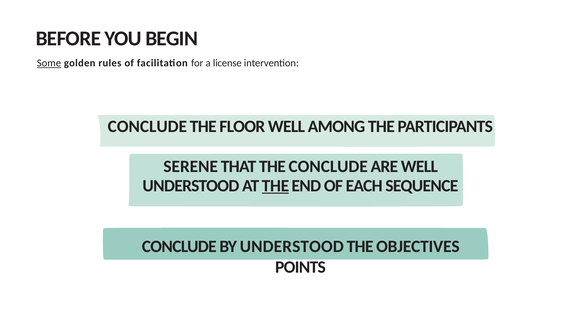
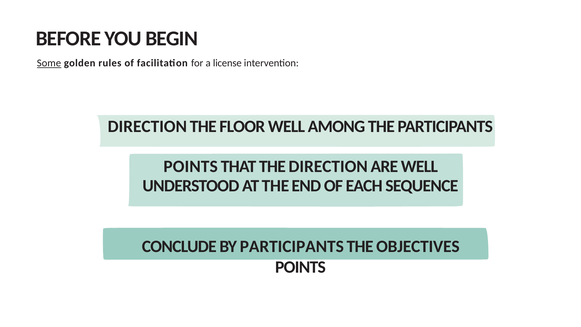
CONCLUDE: CONCLUDE -> DIRECTION (147, 126)
SERENE: SERENE -> POINTS (191, 166)
THE CONCLUDE: CONCLUDE -> DIRECTION (328, 166)
THE underline: present -> none (275, 186)
BY UNDERSTOOD: UNDERSTOOD -> PARTICIPANTS (292, 246)
